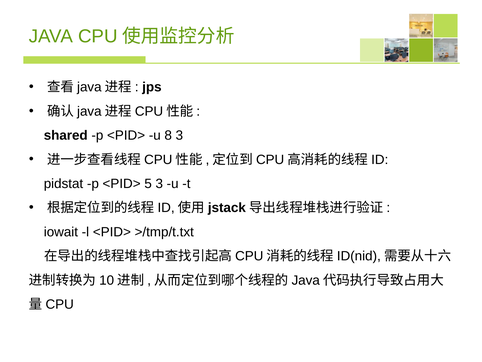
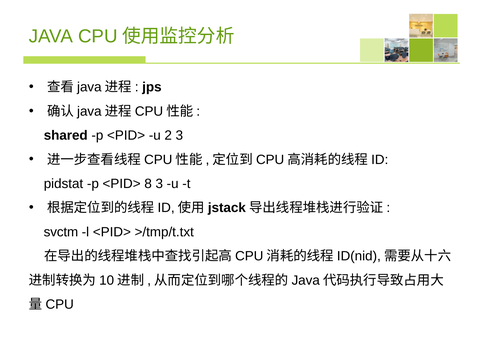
8: 8 -> 2 (168, 135)
5: 5 -> 8 (148, 183)
iowait: iowait -> svctm (61, 232)
